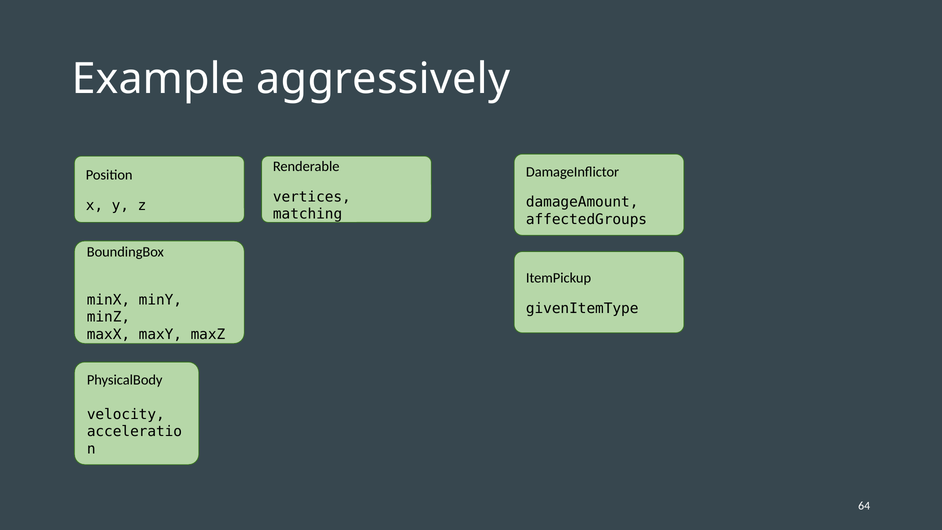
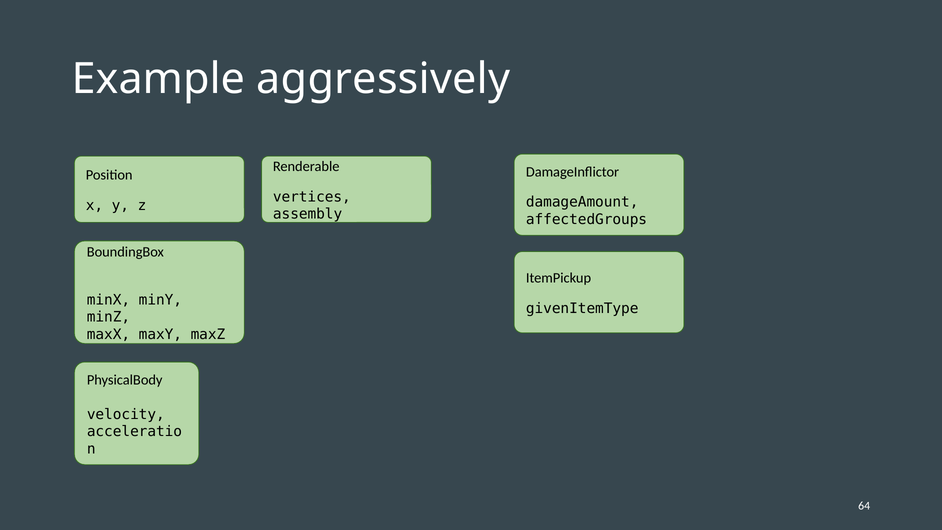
matching: matching -> assembly (308, 214)
